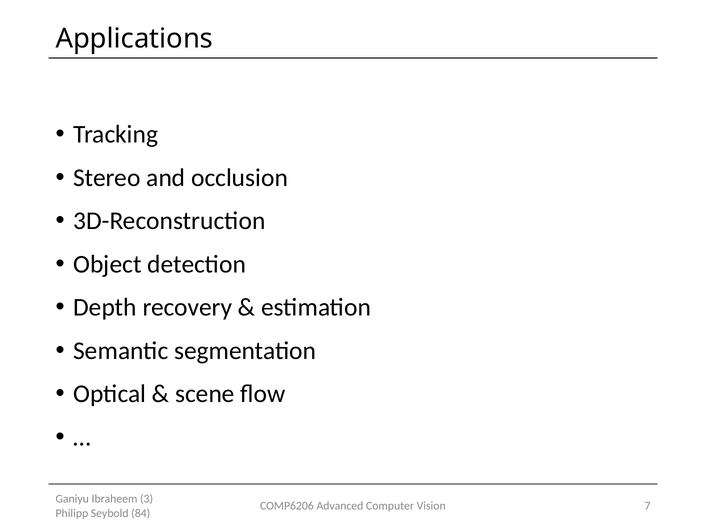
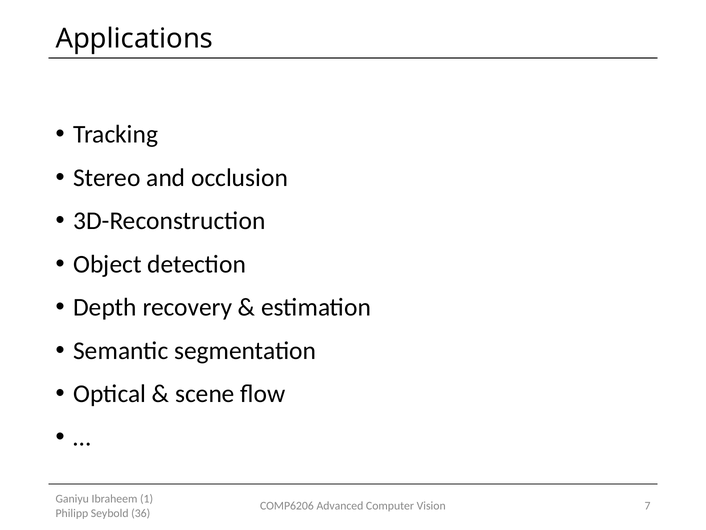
3: 3 -> 1 (147, 499)
84: 84 -> 36 (141, 513)
